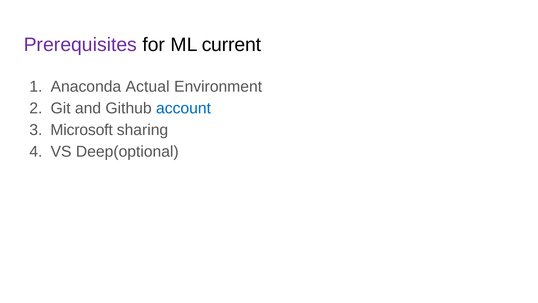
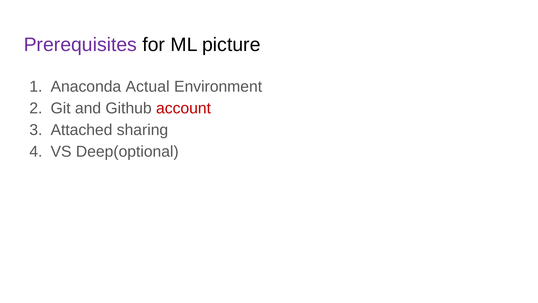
current: current -> picture (231, 45)
account colour: blue -> red (184, 108)
Microsoft: Microsoft -> Attached (82, 130)
